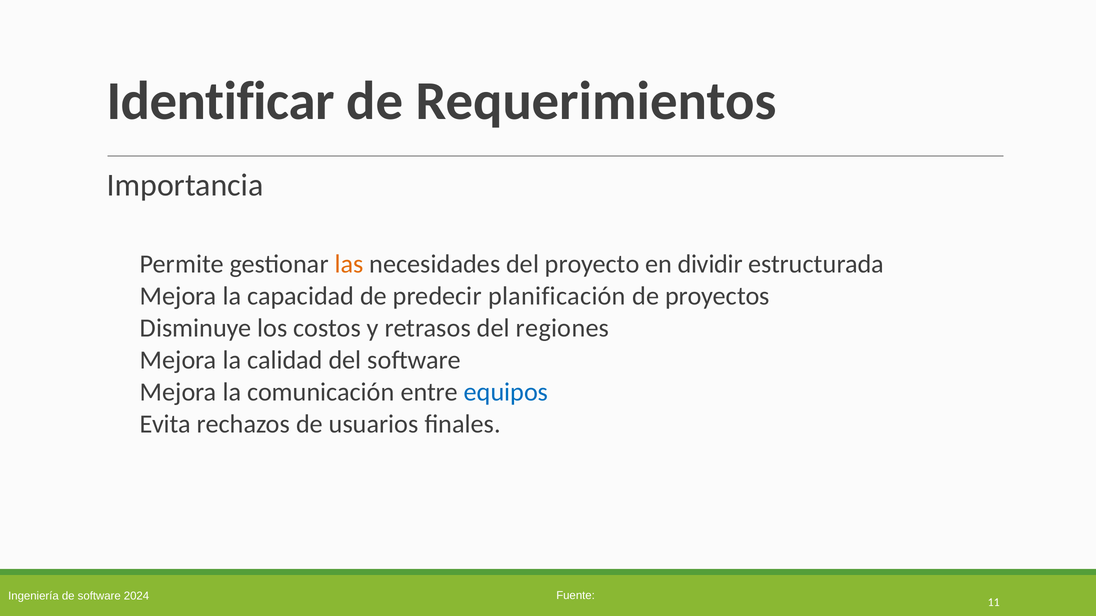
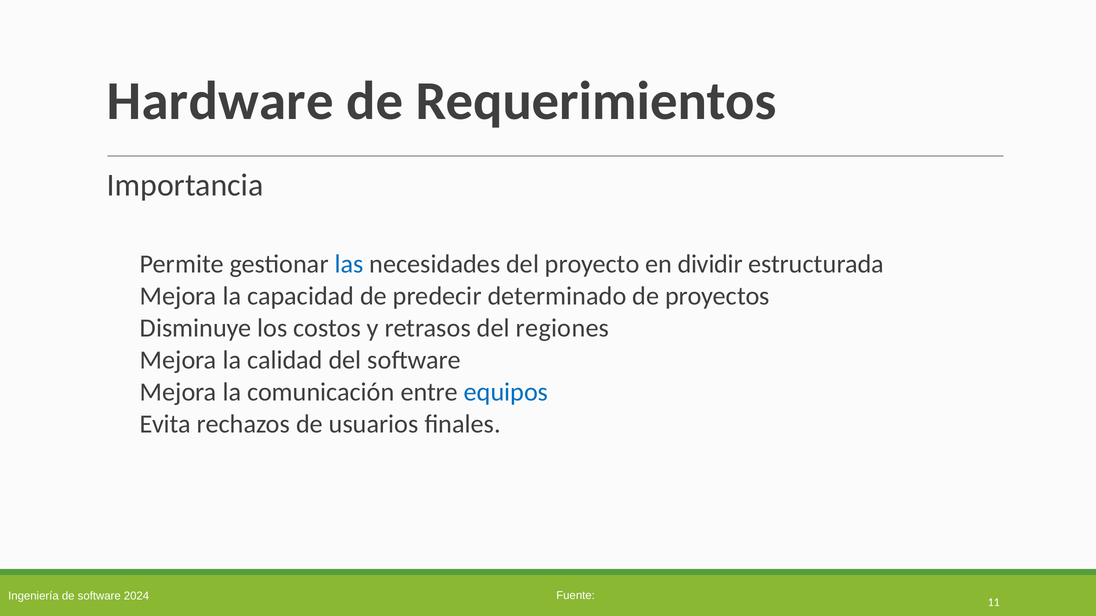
Identificar: Identificar -> Hardware (220, 101)
las colour: orange -> blue (349, 264)
planificación: planificación -> determinado (557, 296)
